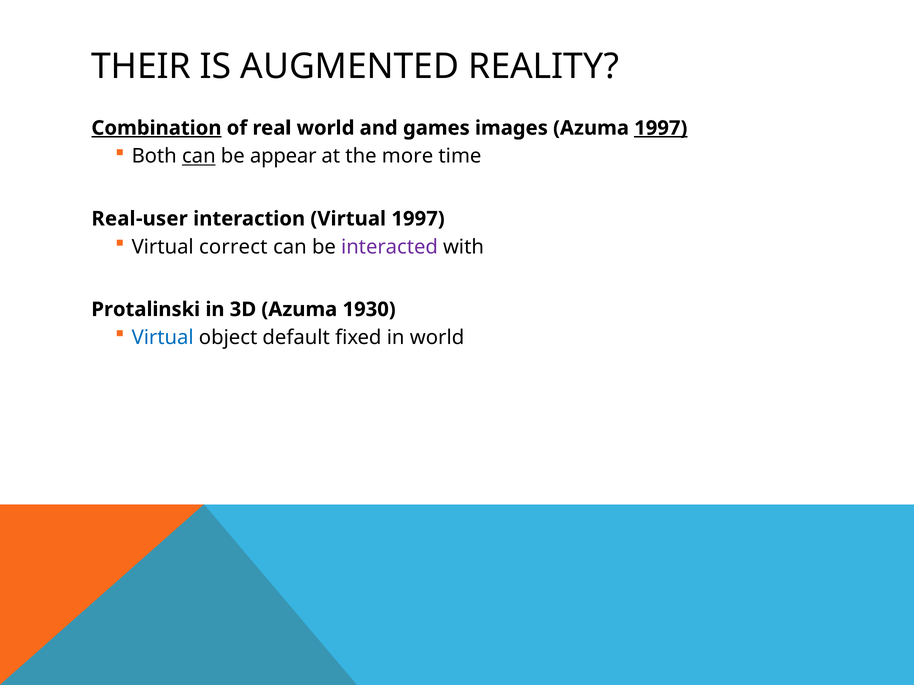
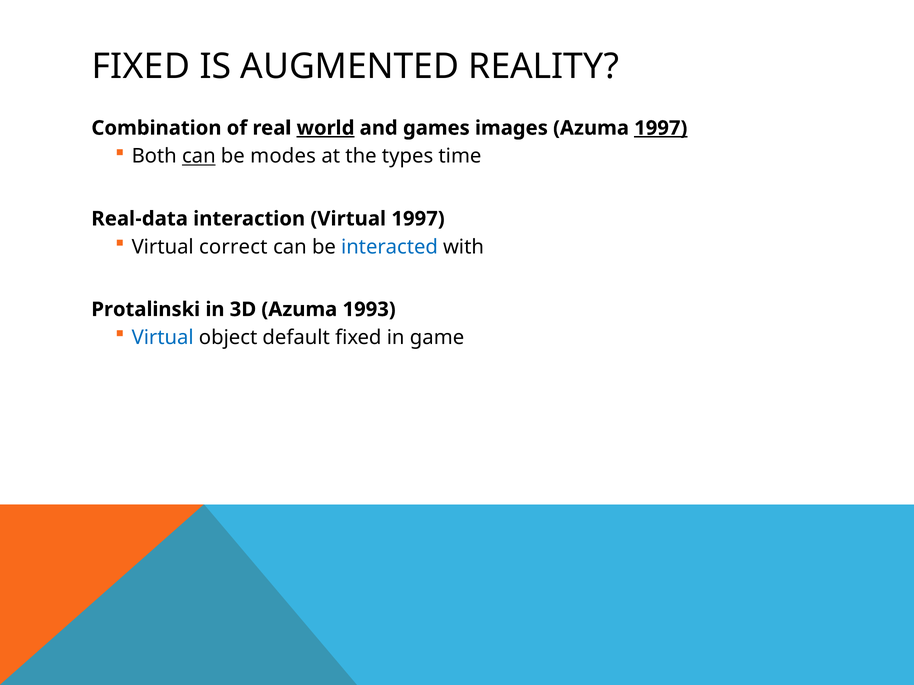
THEIR: THEIR -> FIXED (141, 66)
Combination underline: present -> none (156, 128)
world underline: none -> present (326, 128)
appear: appear -> modes (283, 156)
more: more -> types (408, 156)
Real-user: Real-user -> Real-data (140, 219)
interacted colour: purple -> blue (389, 247)
1930: 1930 -> 1993 (369, 310)
in world: world -> game (437, 338)
